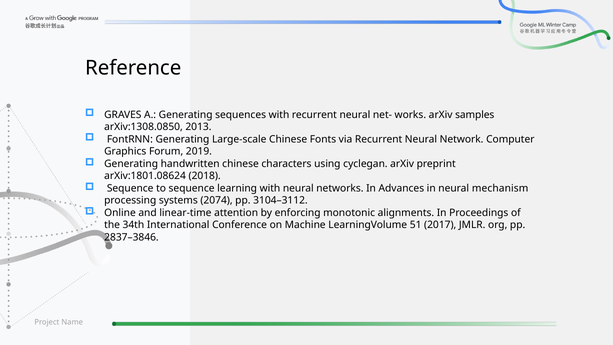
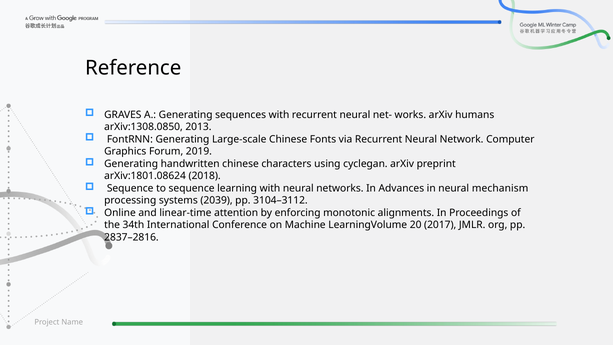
samples: samples -> humans (475, 115)
2074: 2074 -> 2039 (217, 200)
51: 51 -> 20 (416, 225)
2837–3846: 2837–3846 -> 2837–2816 (131, 237)
